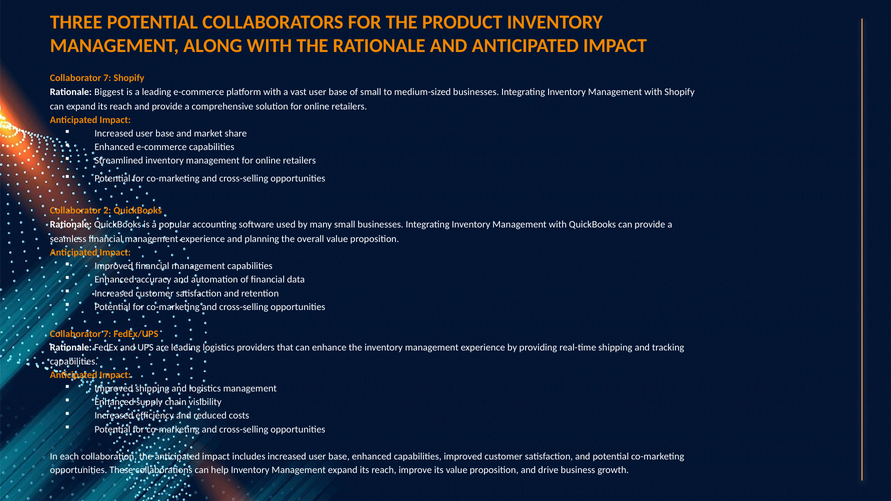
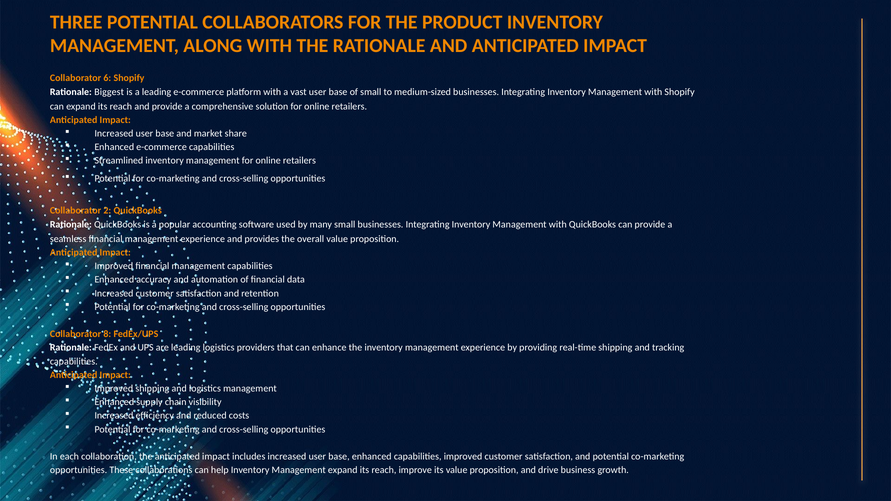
7: 7 -> 6 (107, 78)
planning: planning -> provides (262, 239)
7: 7 -> 8 (107, 334)
